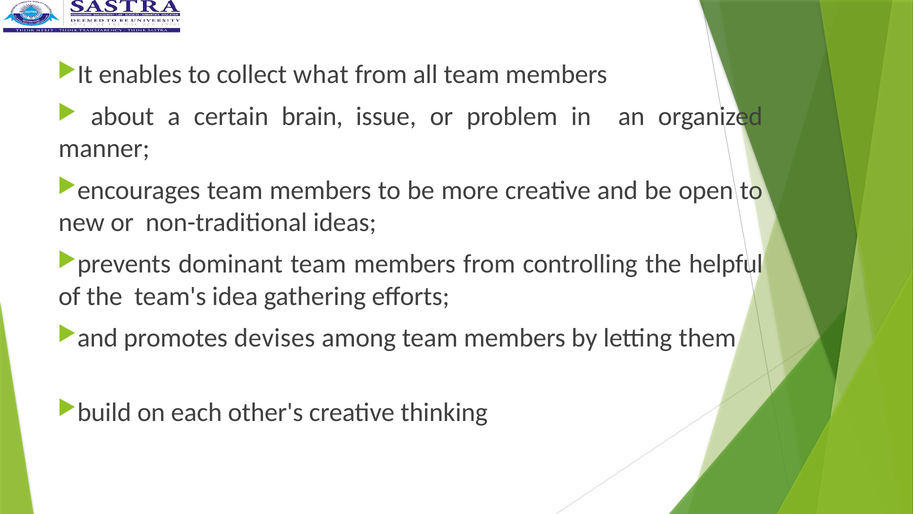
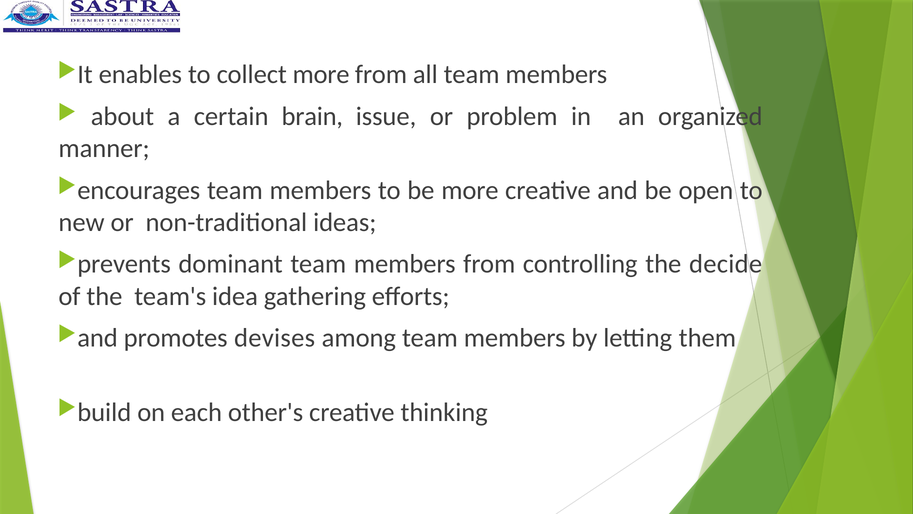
collect what: what -> more (321, 74)
helpful: helpful -> decide (726, 264)
